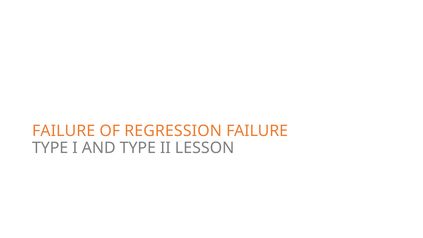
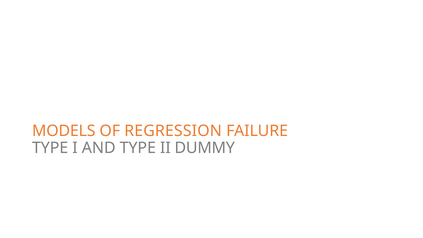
FAILURE: FAILURE -> MODELS (64, 131)
LESSON: LESSON -> DUMMY (205, 148)
